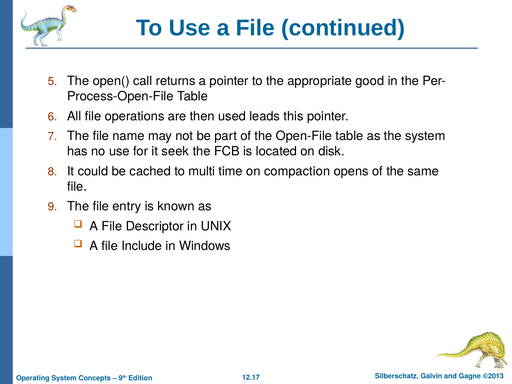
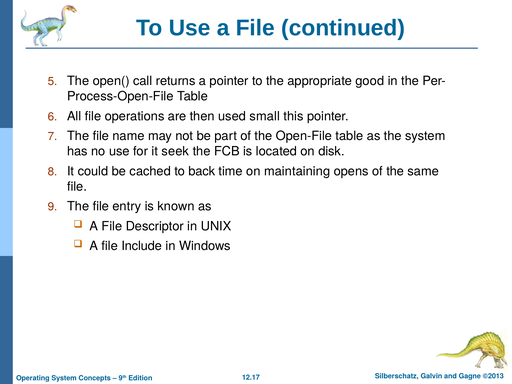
leads: leads -> small (265, 116)
multi: multi -> back (202, 171)
compaction: compaction -> maintaining (297, 171)
